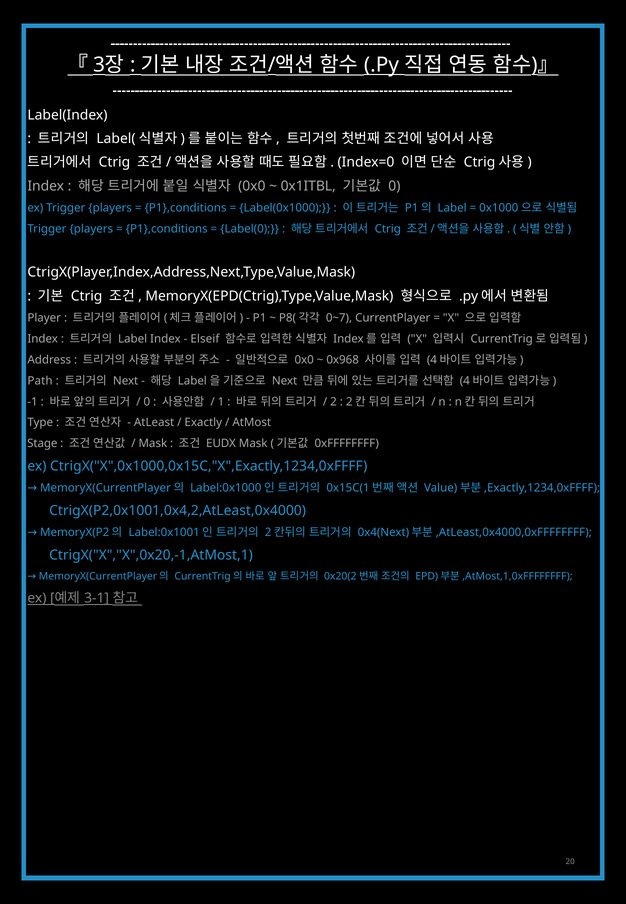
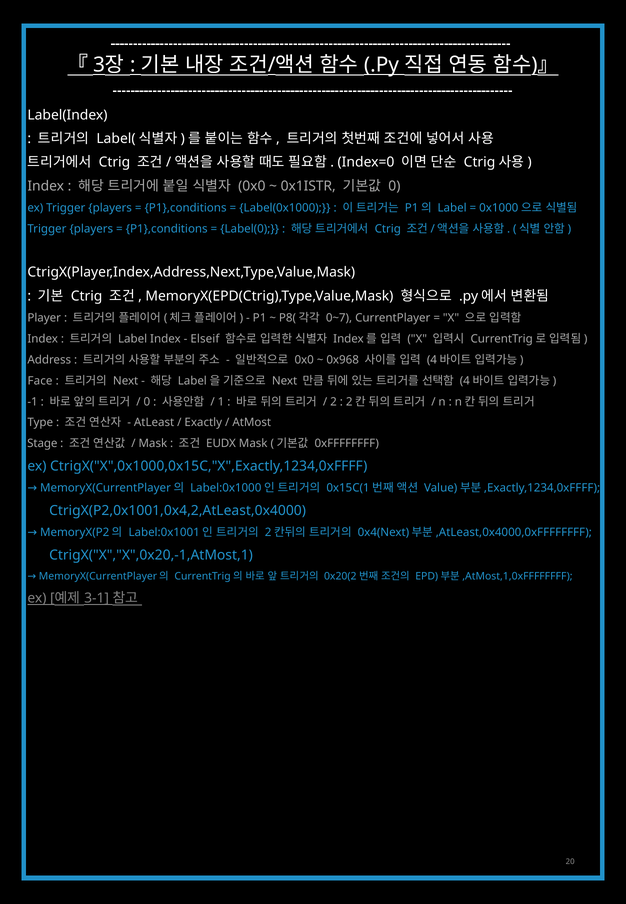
0x1ITBL: 0x1ITBL -> 0x1ISTR (308, 186)
Path: Path -> Face (40, 381)
